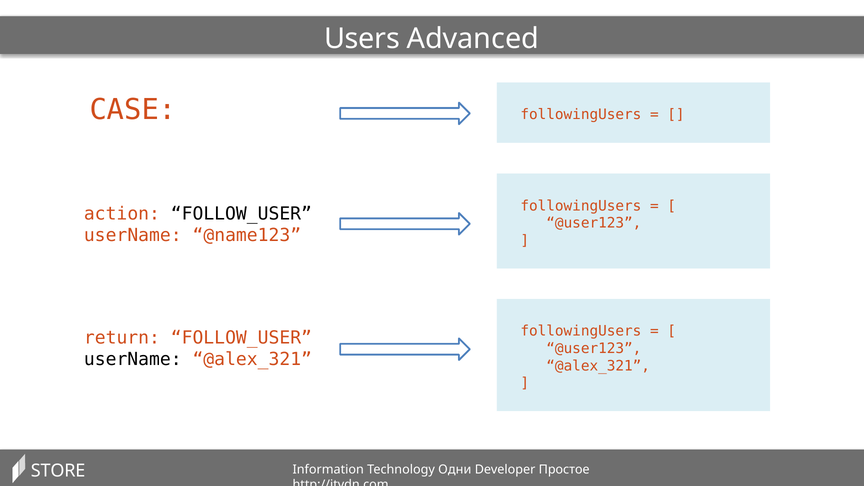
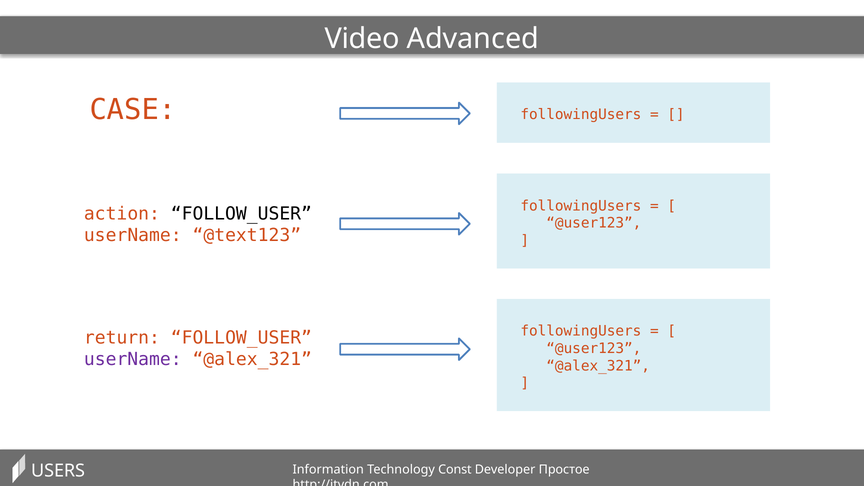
Users: Users -> Video (362, 39)
@name123: @name123 -> @text123 (247, 236)
userName colour: black -> purple (133, 359)
Одни: Одни -> Const (455, 469)
STORE: STORE -> USERS (58, 471)
